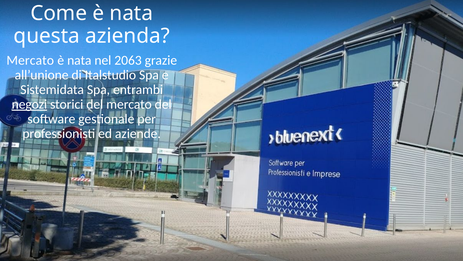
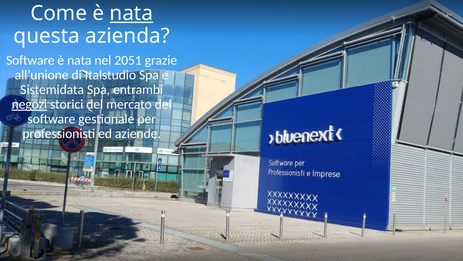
nata underline: none -> present (131, 13)
Mercato: Mercato -> Software (30, 60)
2063: 2063 -> 2051 (128, 60)
